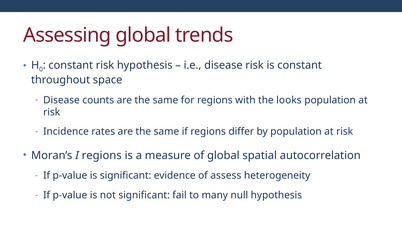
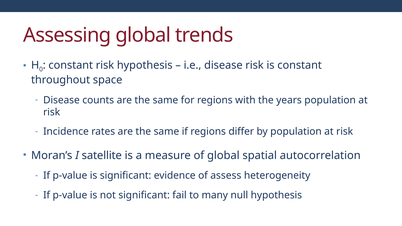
looks: looks -> years (289, 100)
I regions: regions -> satellite (102, 155)
